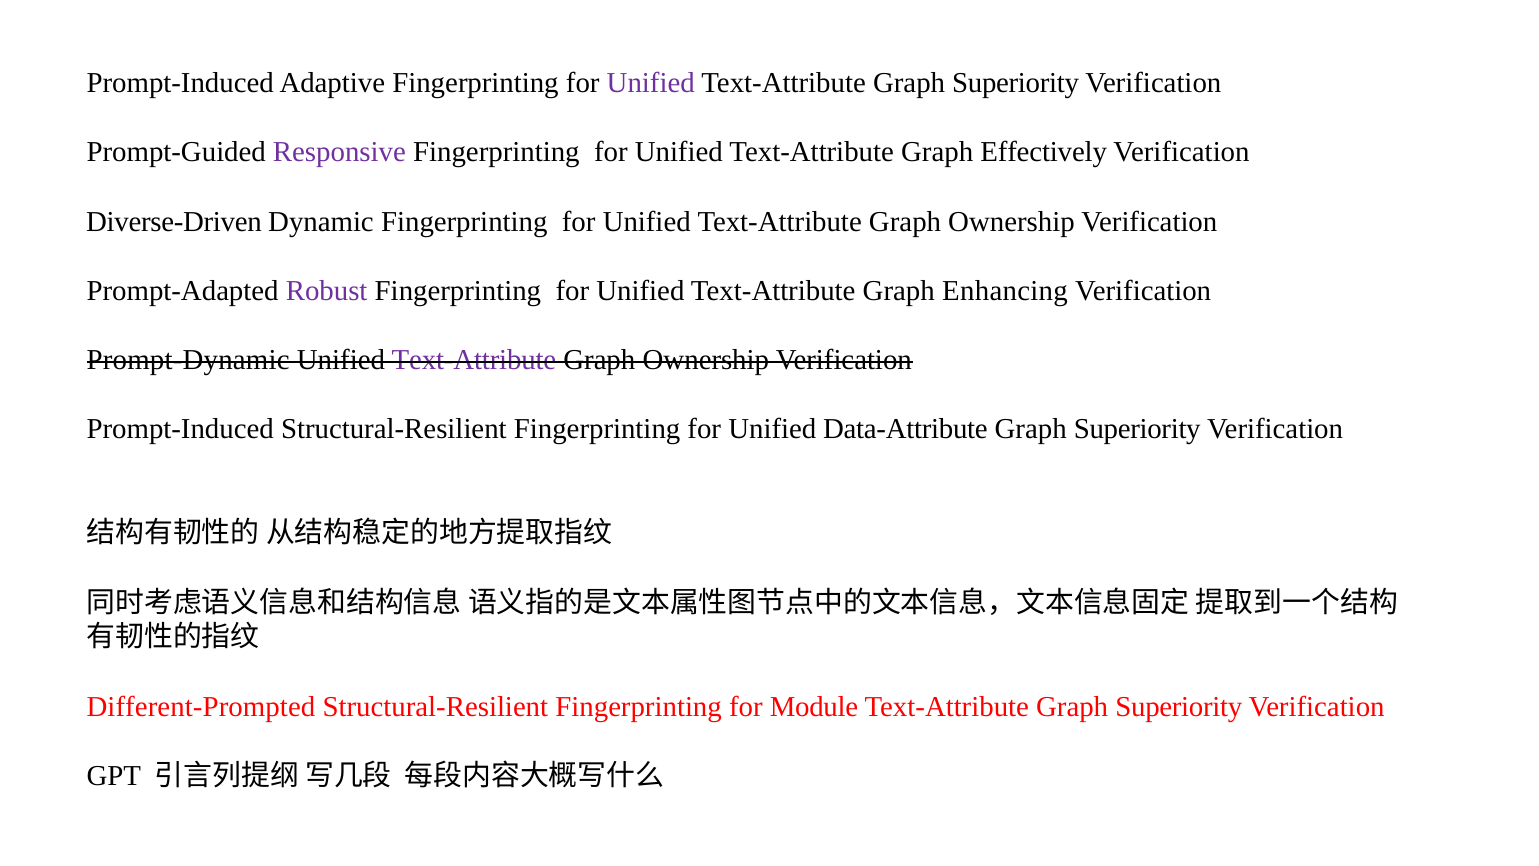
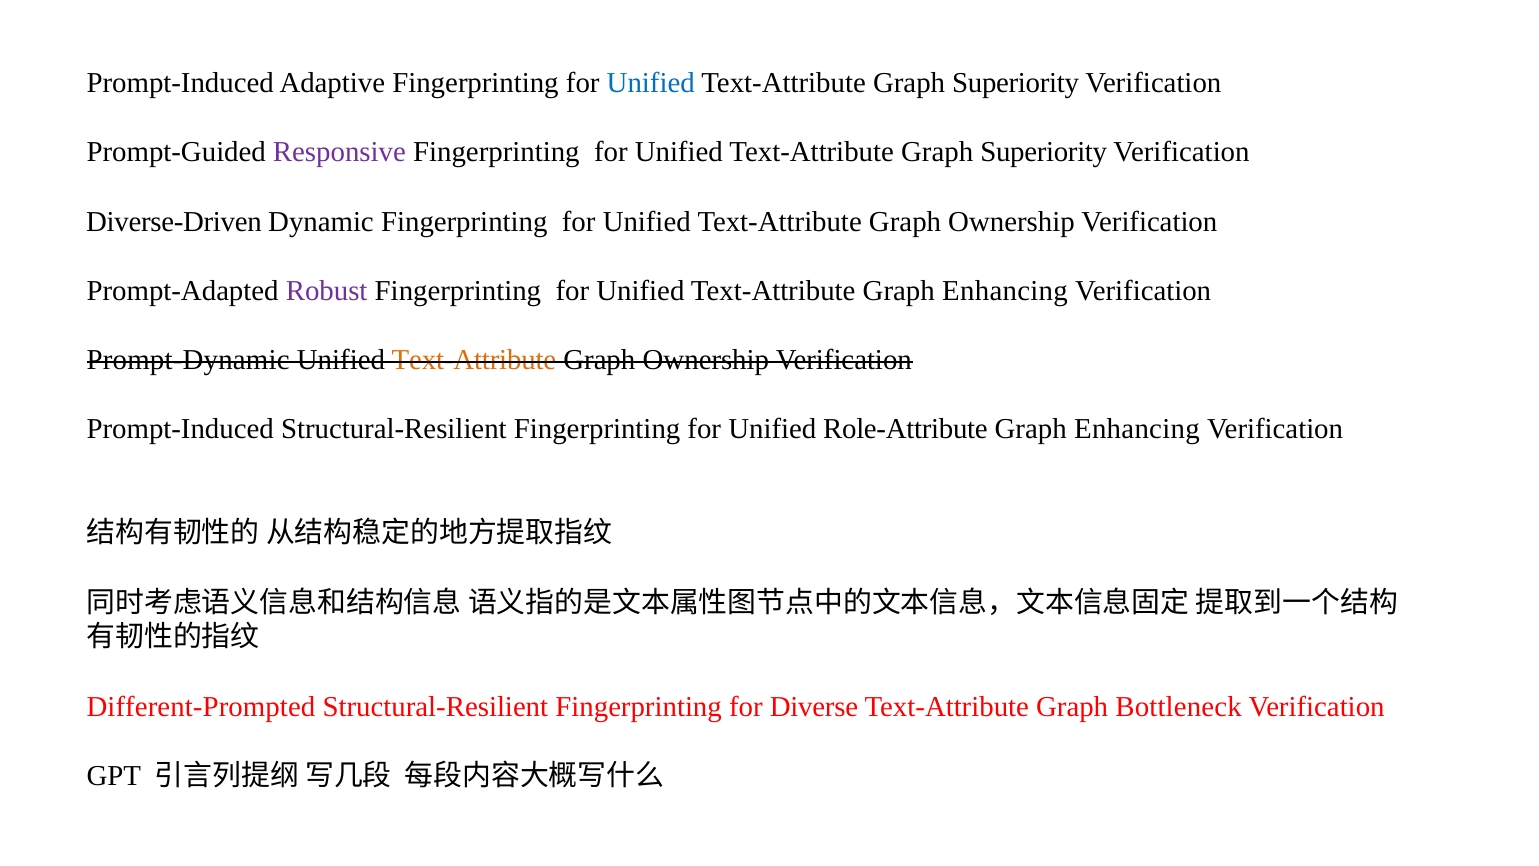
Unified colour: purple -> blue (651, 83)
Effectively: Effectively -> Superiority (1044, 152)
Text-Attribute colour: purple -> orange (474, 360)
Data-Attribute: Data-Attribute -> Role-Attribute (905, 429)
Superiority: Superiority -> Enhancing (1137, 429)
Module: Module -> Diverse (814, 706)
Superiority: Superiority -> Bottleneck (1179, 706)
